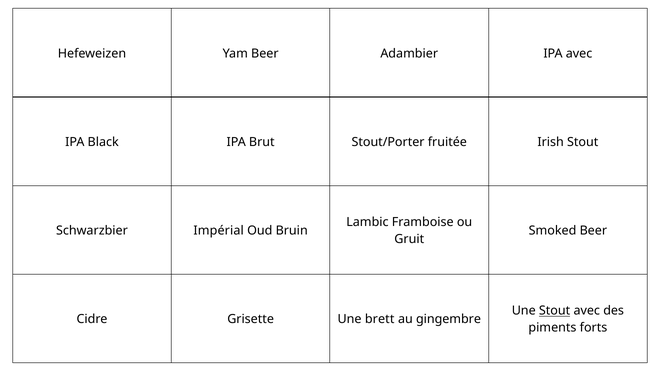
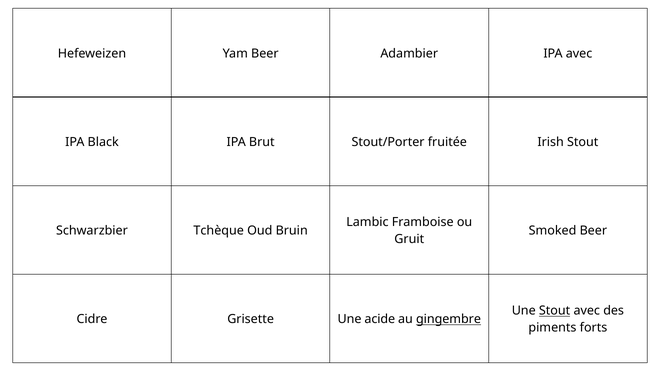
Impérial: Impérial -> Tchèque (219, 231)
brett: brett -> acide (380, 320)
gingembre underline: none -> present (448, 320)
